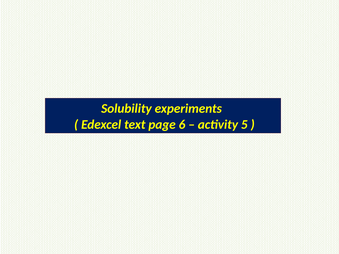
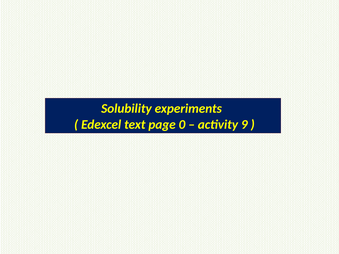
6: 6 -> 0 (182, 125)
5: 5 -> 9 (244, 125)
